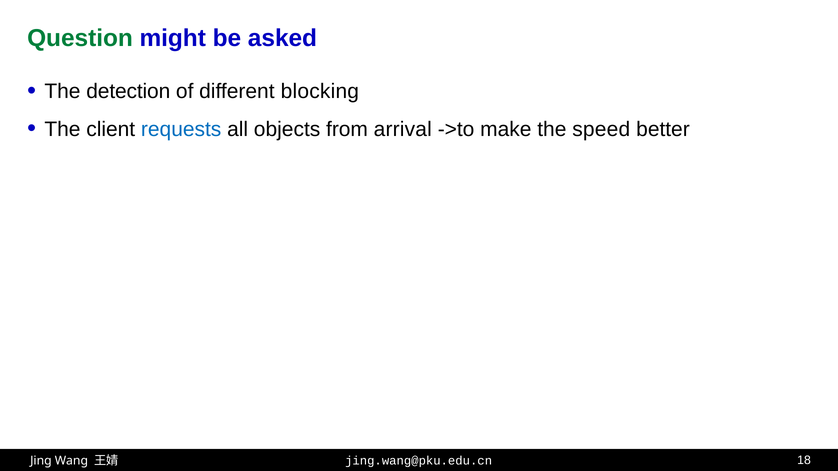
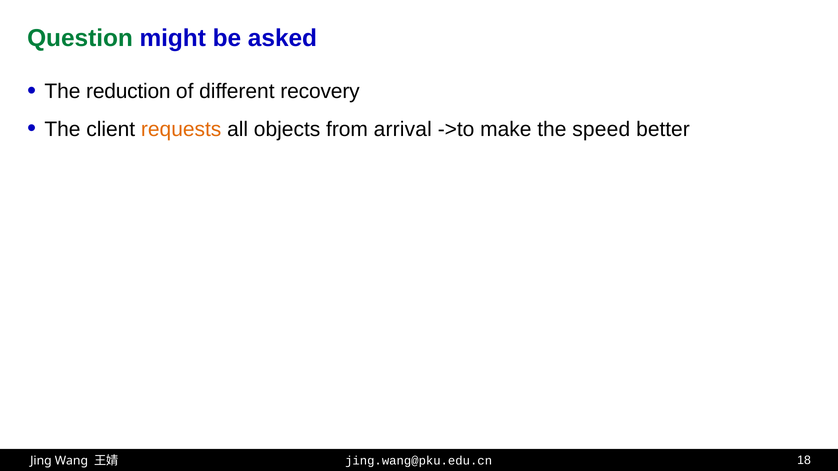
detection: detection -> reduction (128, 92)
blocking: blocking -> recovery (320, 92)
requests colour: blue -> orange (181, 129)
